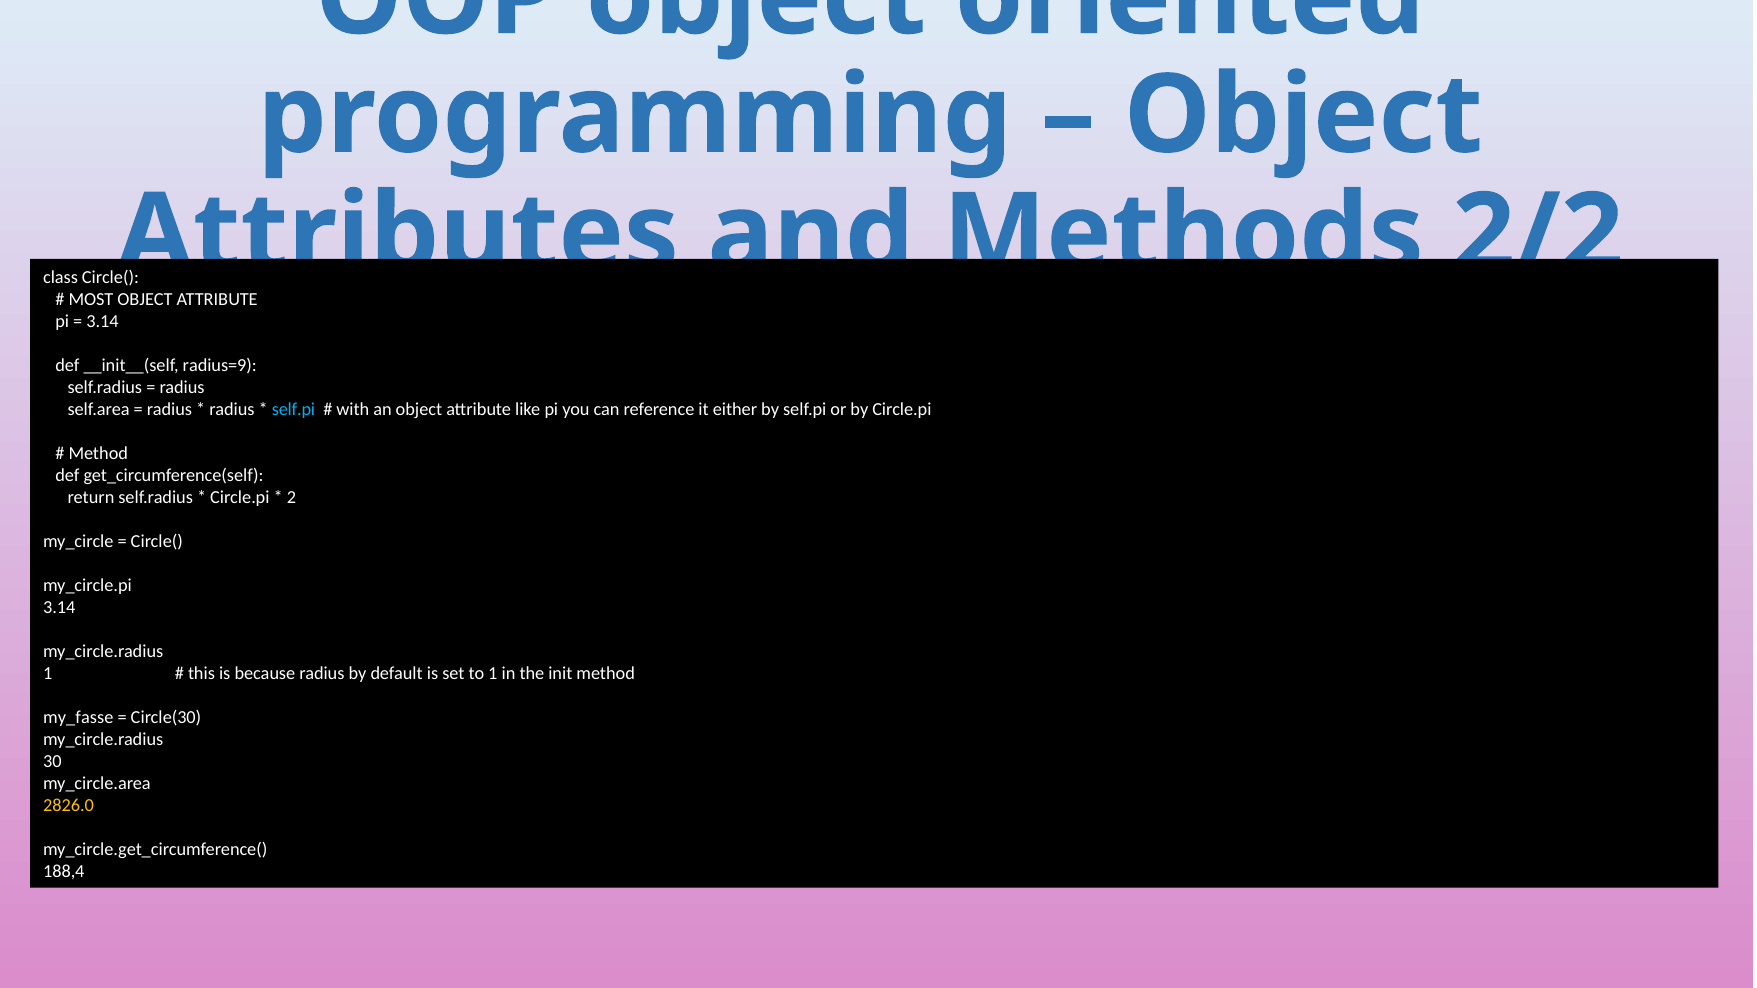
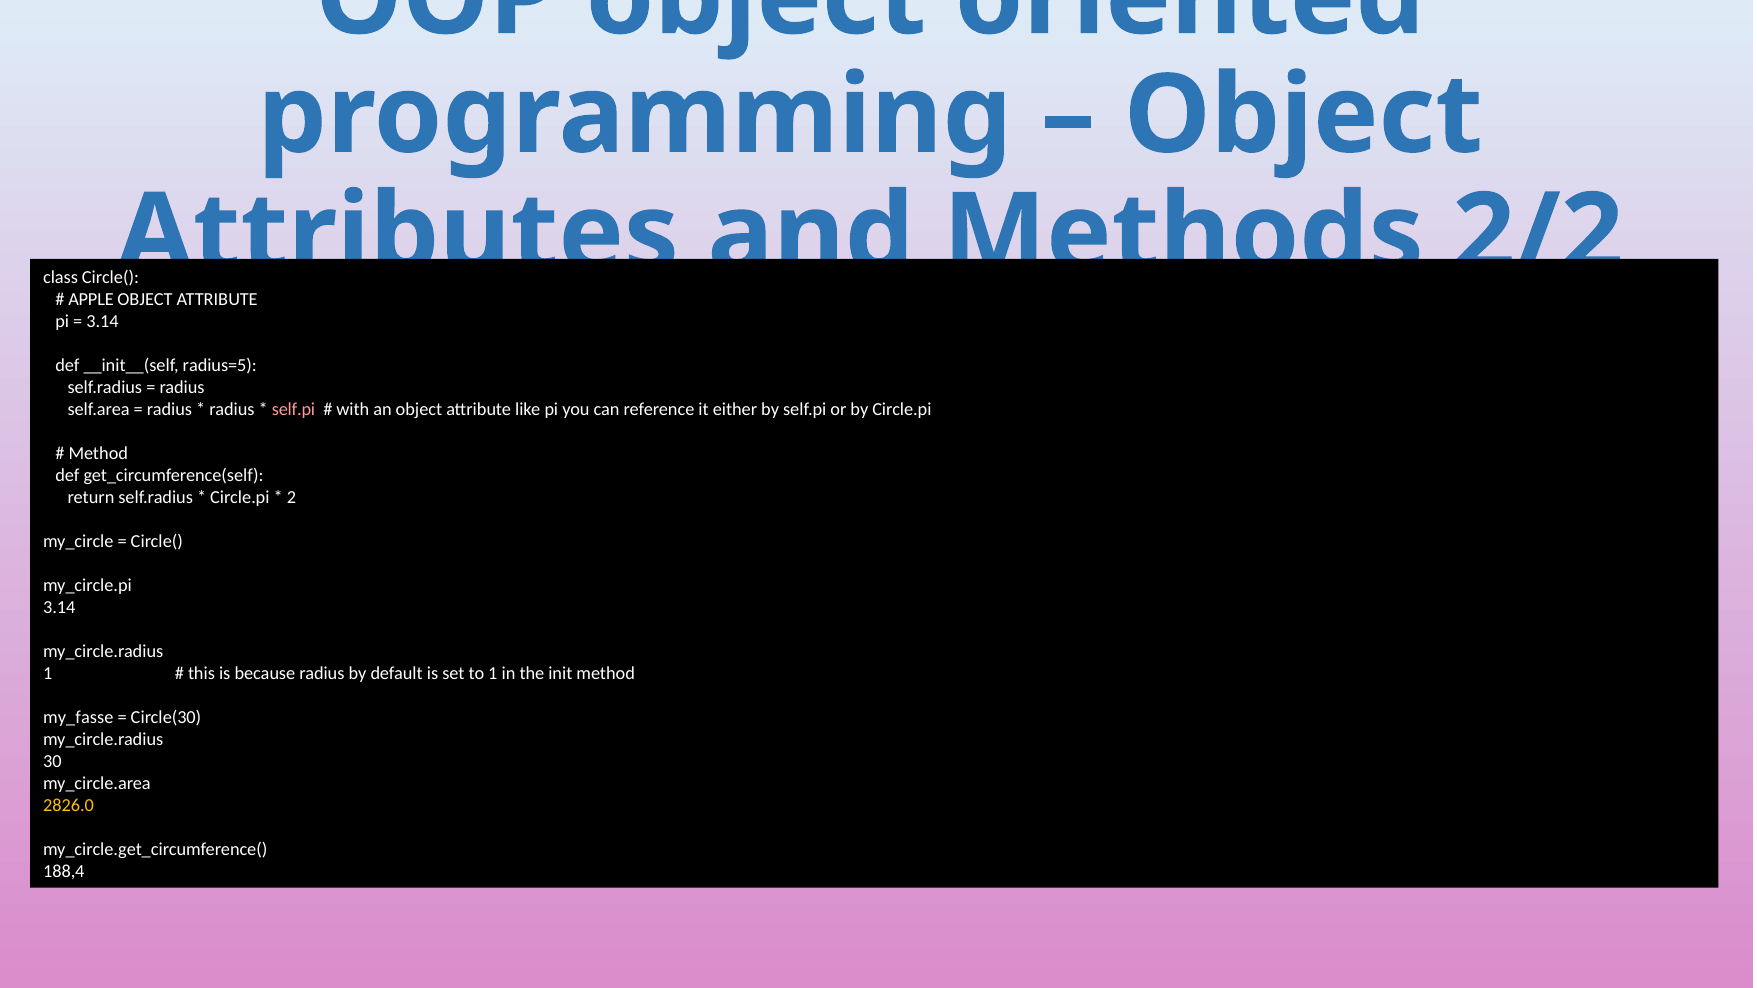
MOST: MOST -> APPLE (91, 300)
radius=9: radius=9 -> radius=5 (220, 366)
self.pi colour: light blue -> pink (294, 410)
